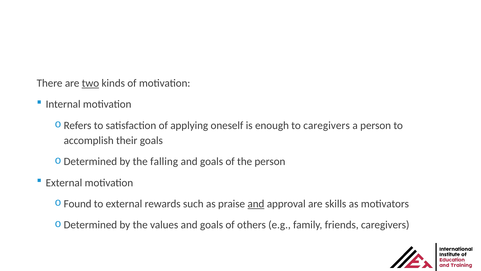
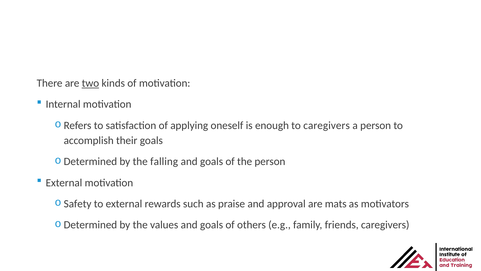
Found: Found -> Safety (78, 203)
and underline: present -> none (256, 203)
skills: skills -> mats (336, 203)
